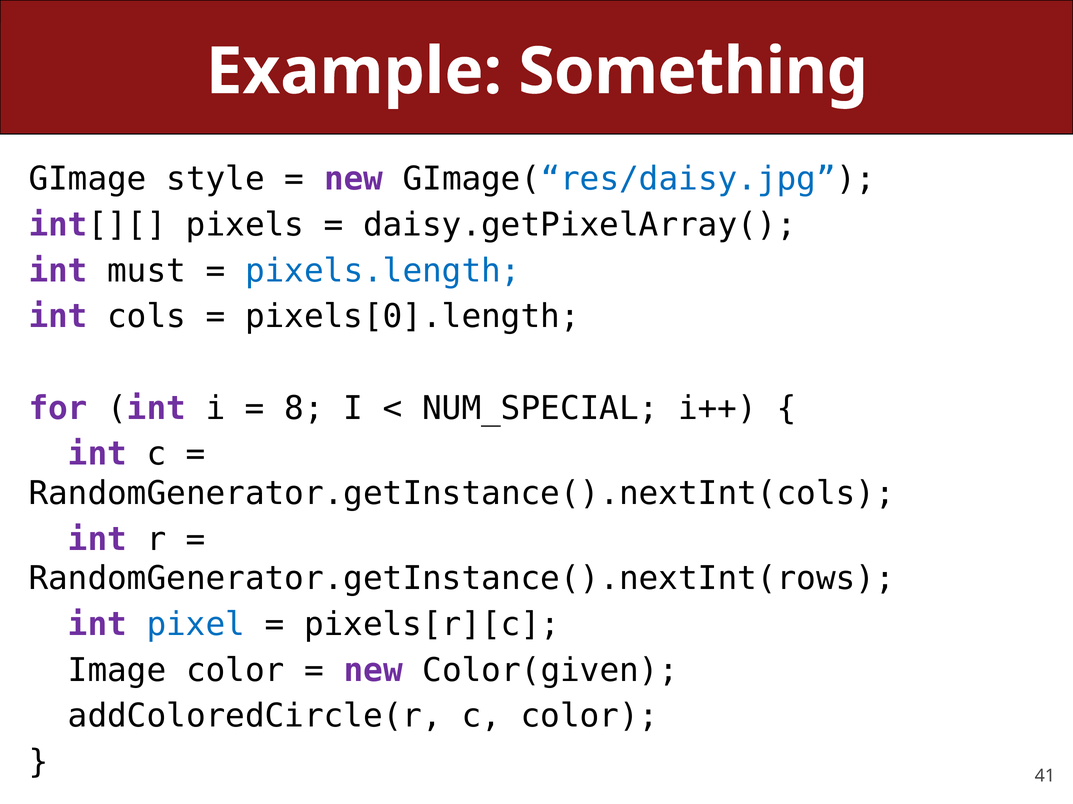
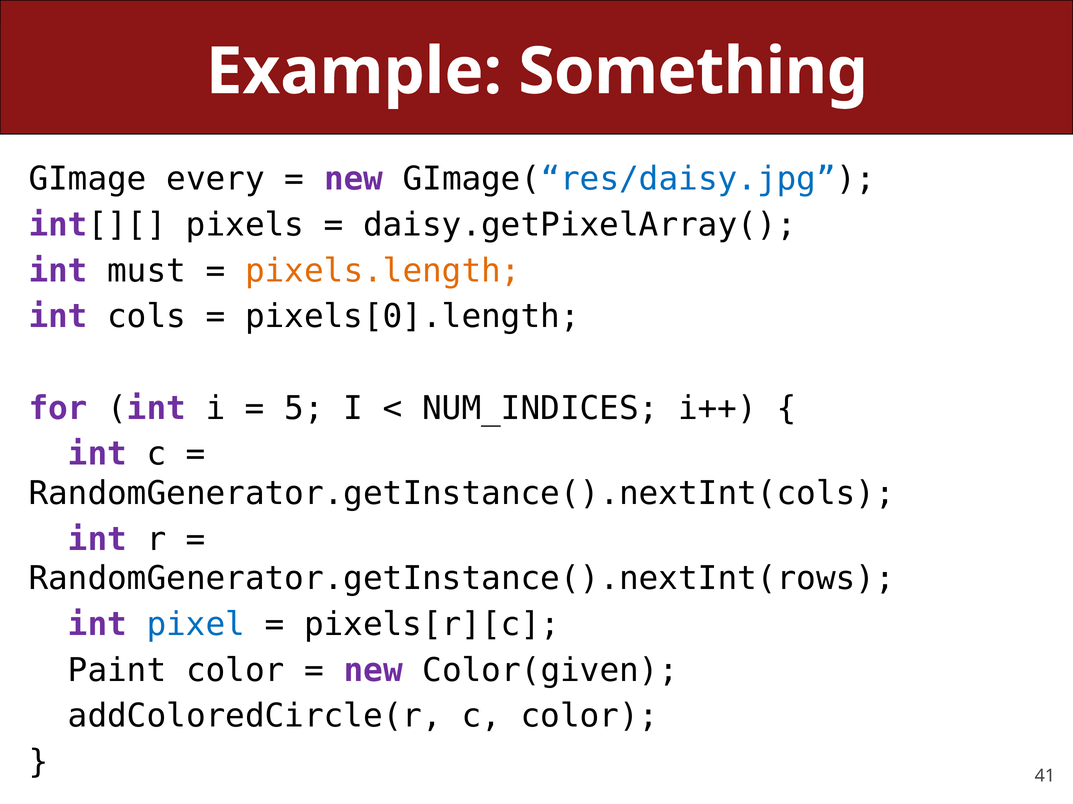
style: style -> every (216, 179)
pixels.length colour: blue -> orange (383, 271)
8: 8 -> 5 (304, 409)
NUM_SPECIAL: NUM_SPECIAL -> NUM_INDICES (540, 409)
Image: Image -> Paint (117, 671)
